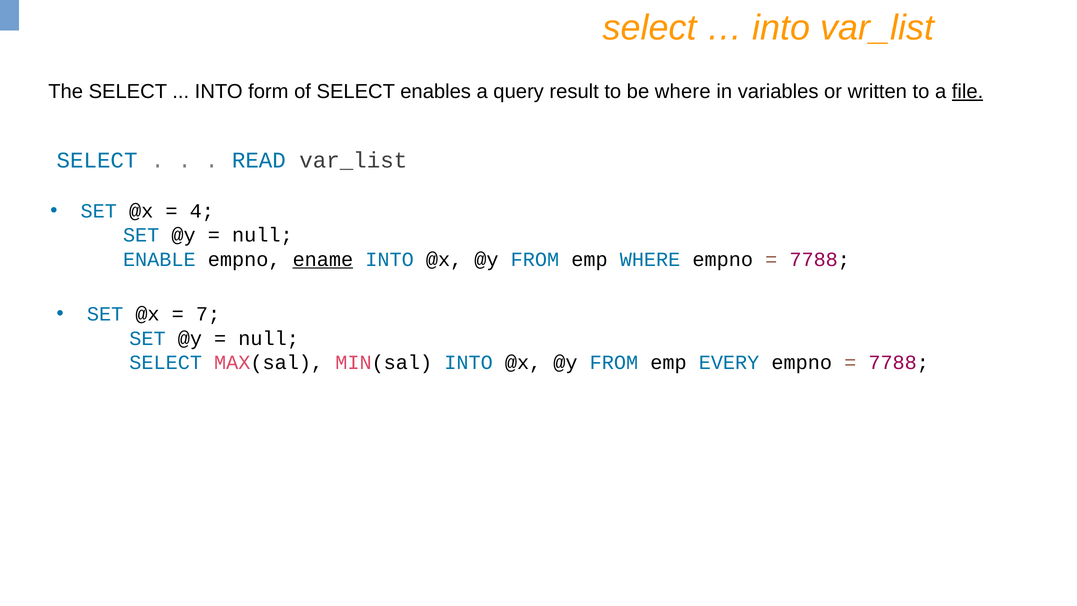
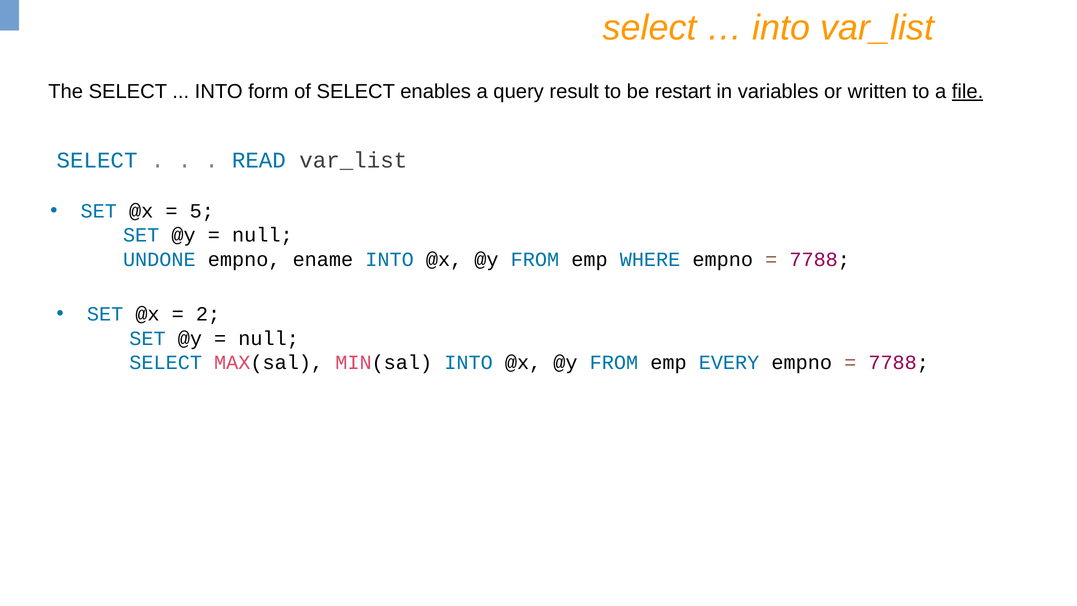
be where: where -> restart (683, 92)
4: 4 -> 5 (202, 211)
ENABLE: ENABLE -> UNDONE (159, 259)
ename underline: present -> none (323, 259)
7: 7 -> 2 (208, 314)
